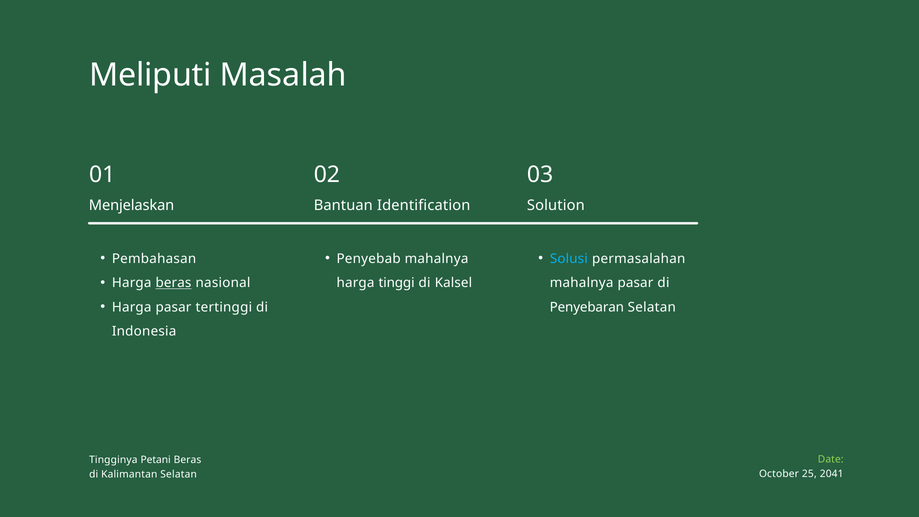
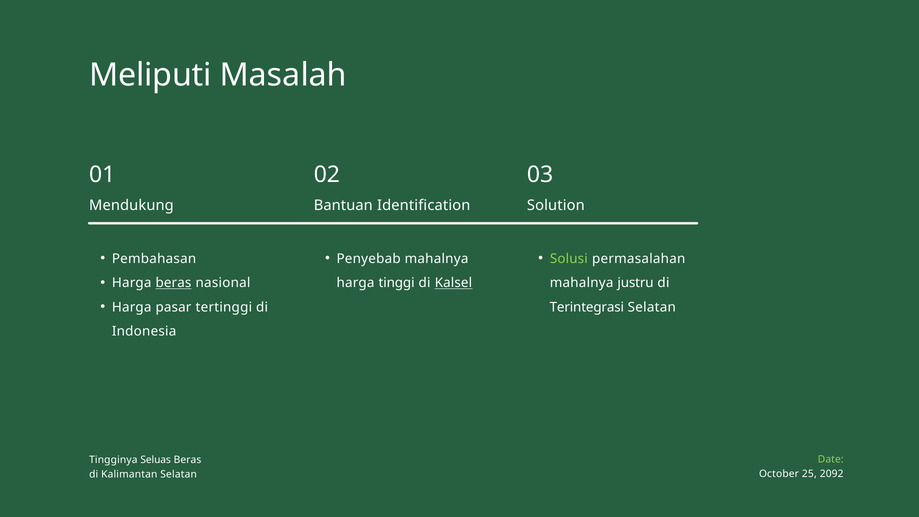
Menjelaskan: Menjelaskan -> Mendukung (131, 205)
Solusi colour: light blue -> light green (569, 259)
Kalsel underline: none -> present (453, 283)
mahalnya pasar: pasar -> justru (636, 283)
Penyebaran: Penyebaran -> Terintegrasi (587, 307)
Petani: Petani -> Seluas (156, 460)
2041: 2041 -> 2092 (832, 474)
